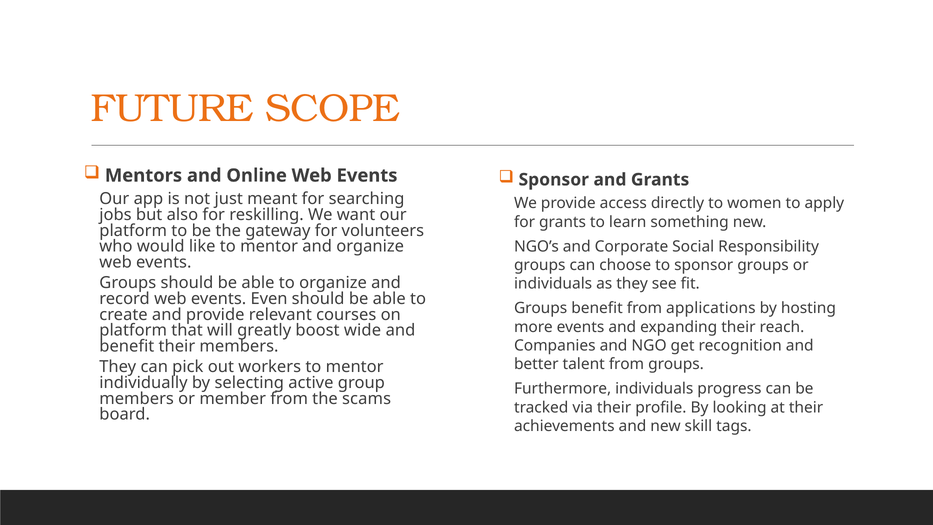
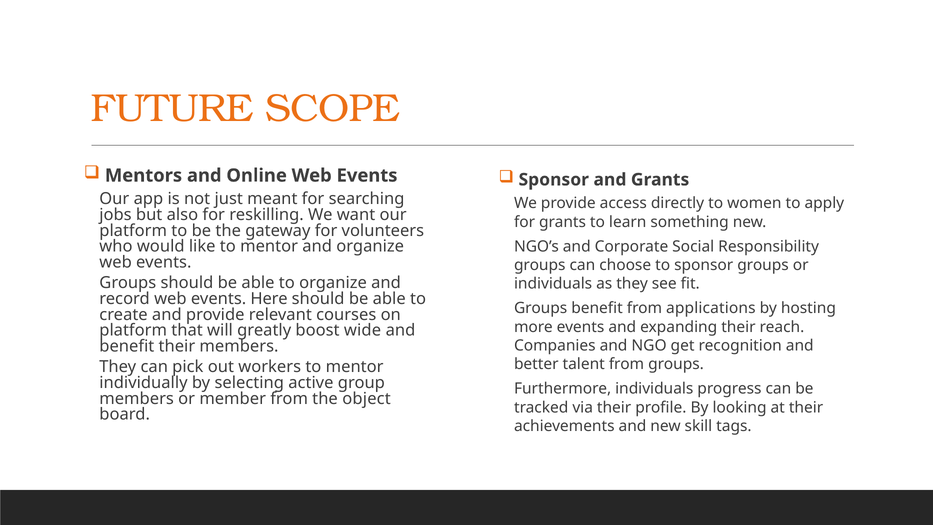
Even: Even -> Here (269, 299)
scams: scams -> object (367, 398)
